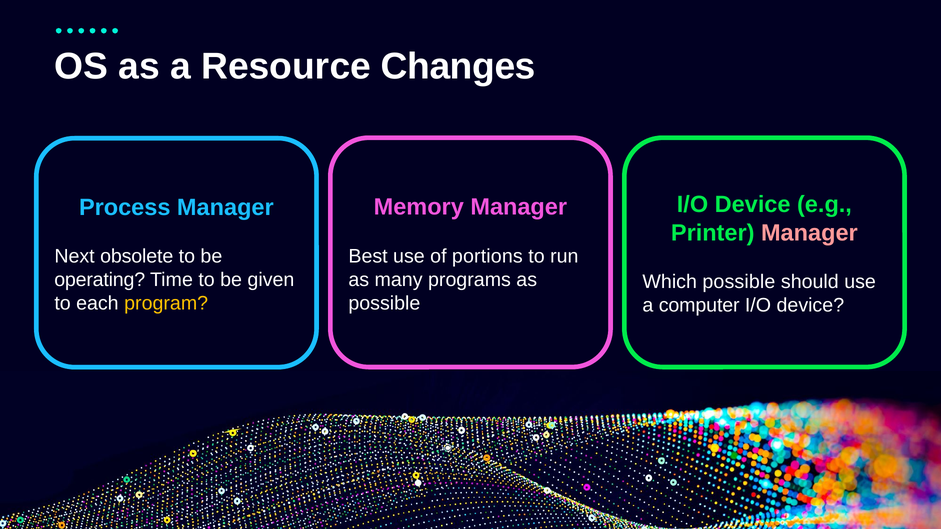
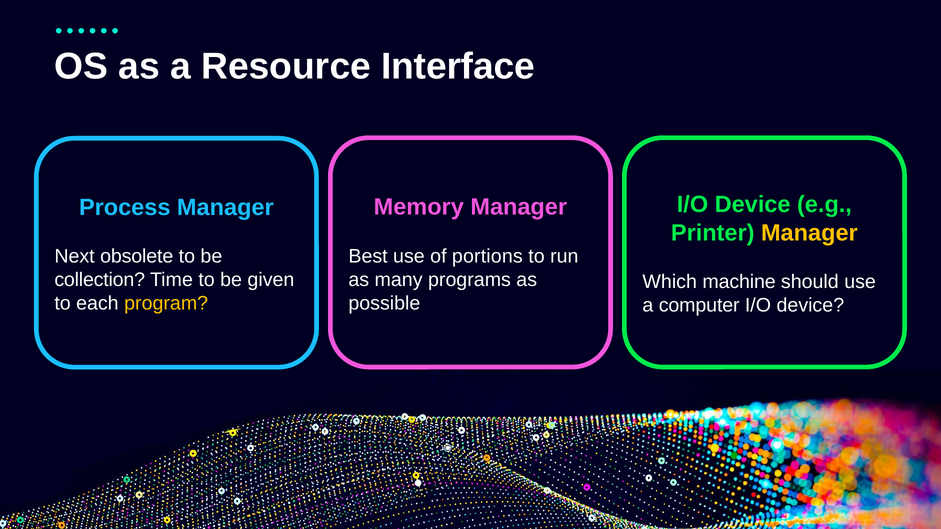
Changes: Changes -> Interface (458, 66)
Manager colour: pink -> yellow (809, 233)
operating: operating -> collection (100, 280)
Which possible: possible -> machine (739, 282)
